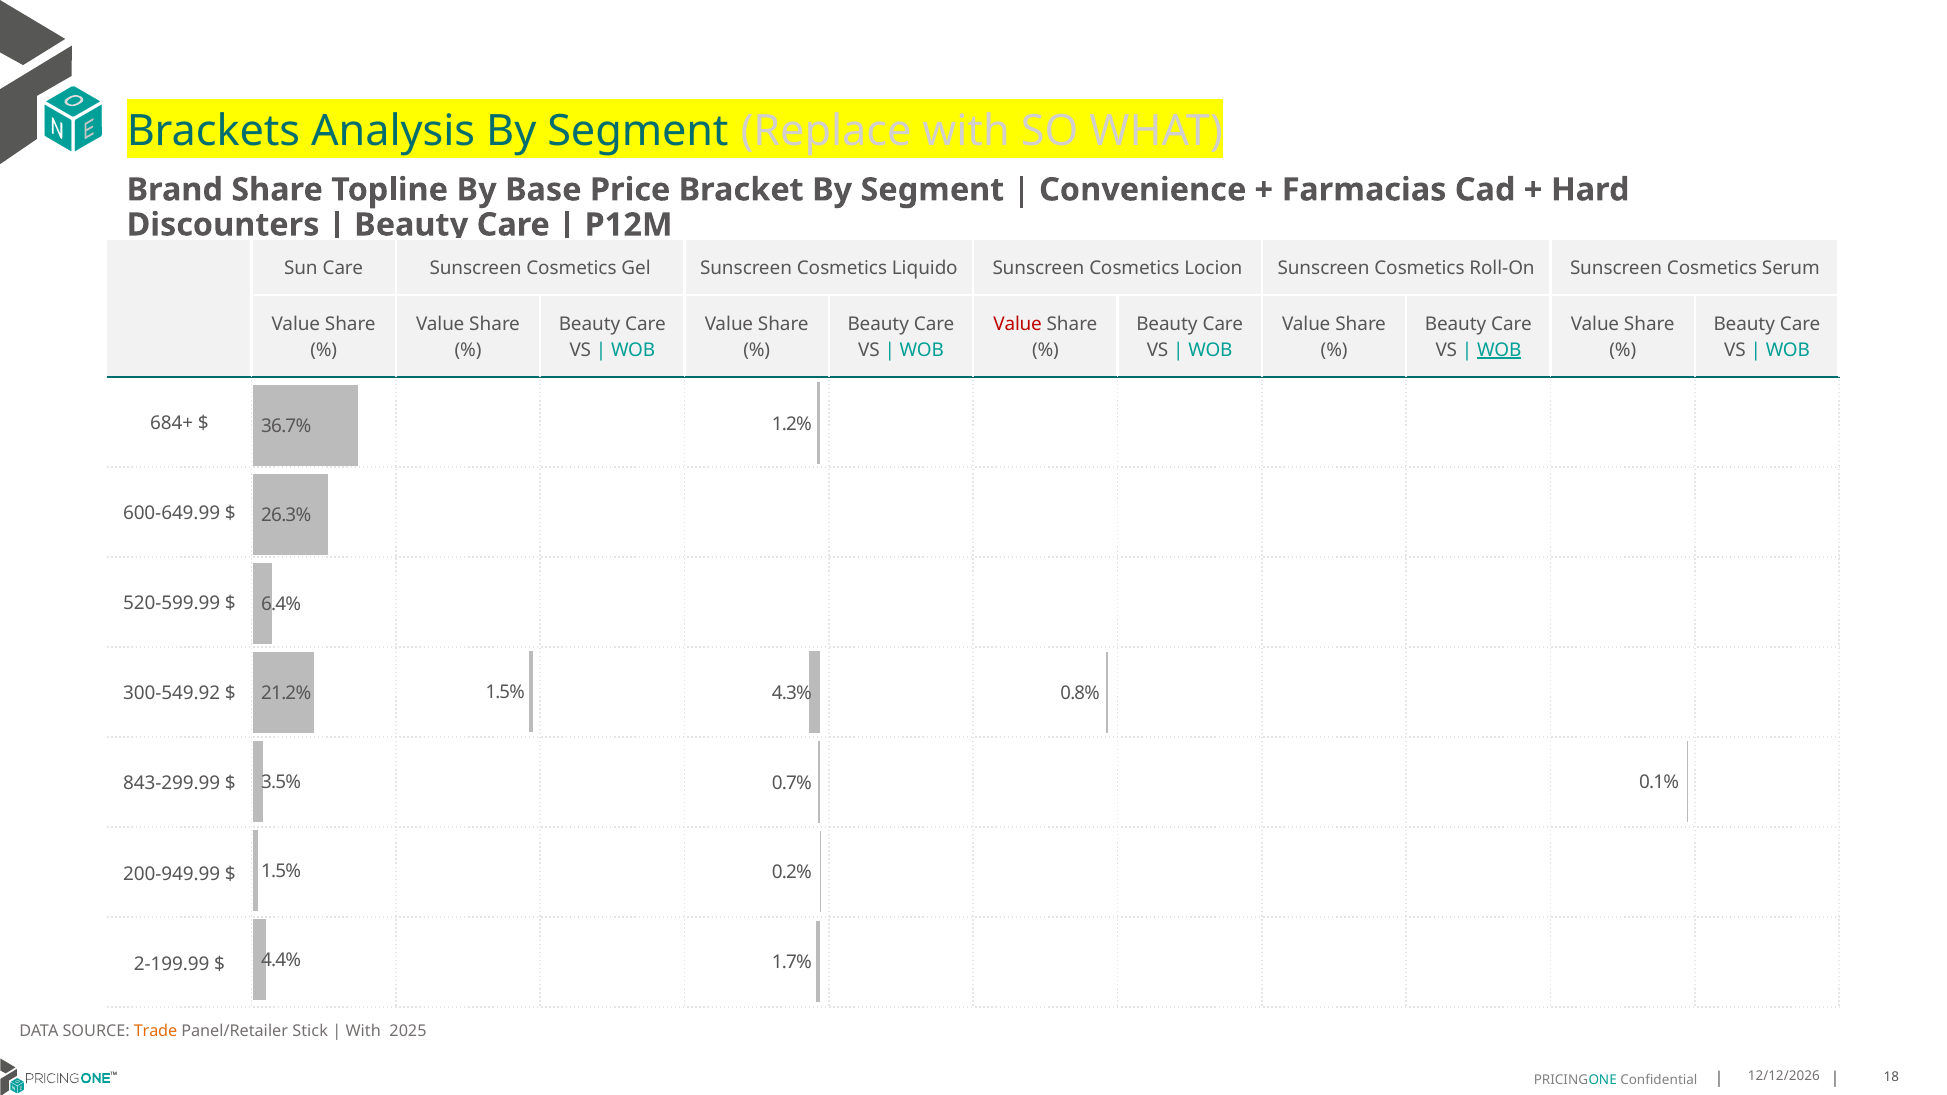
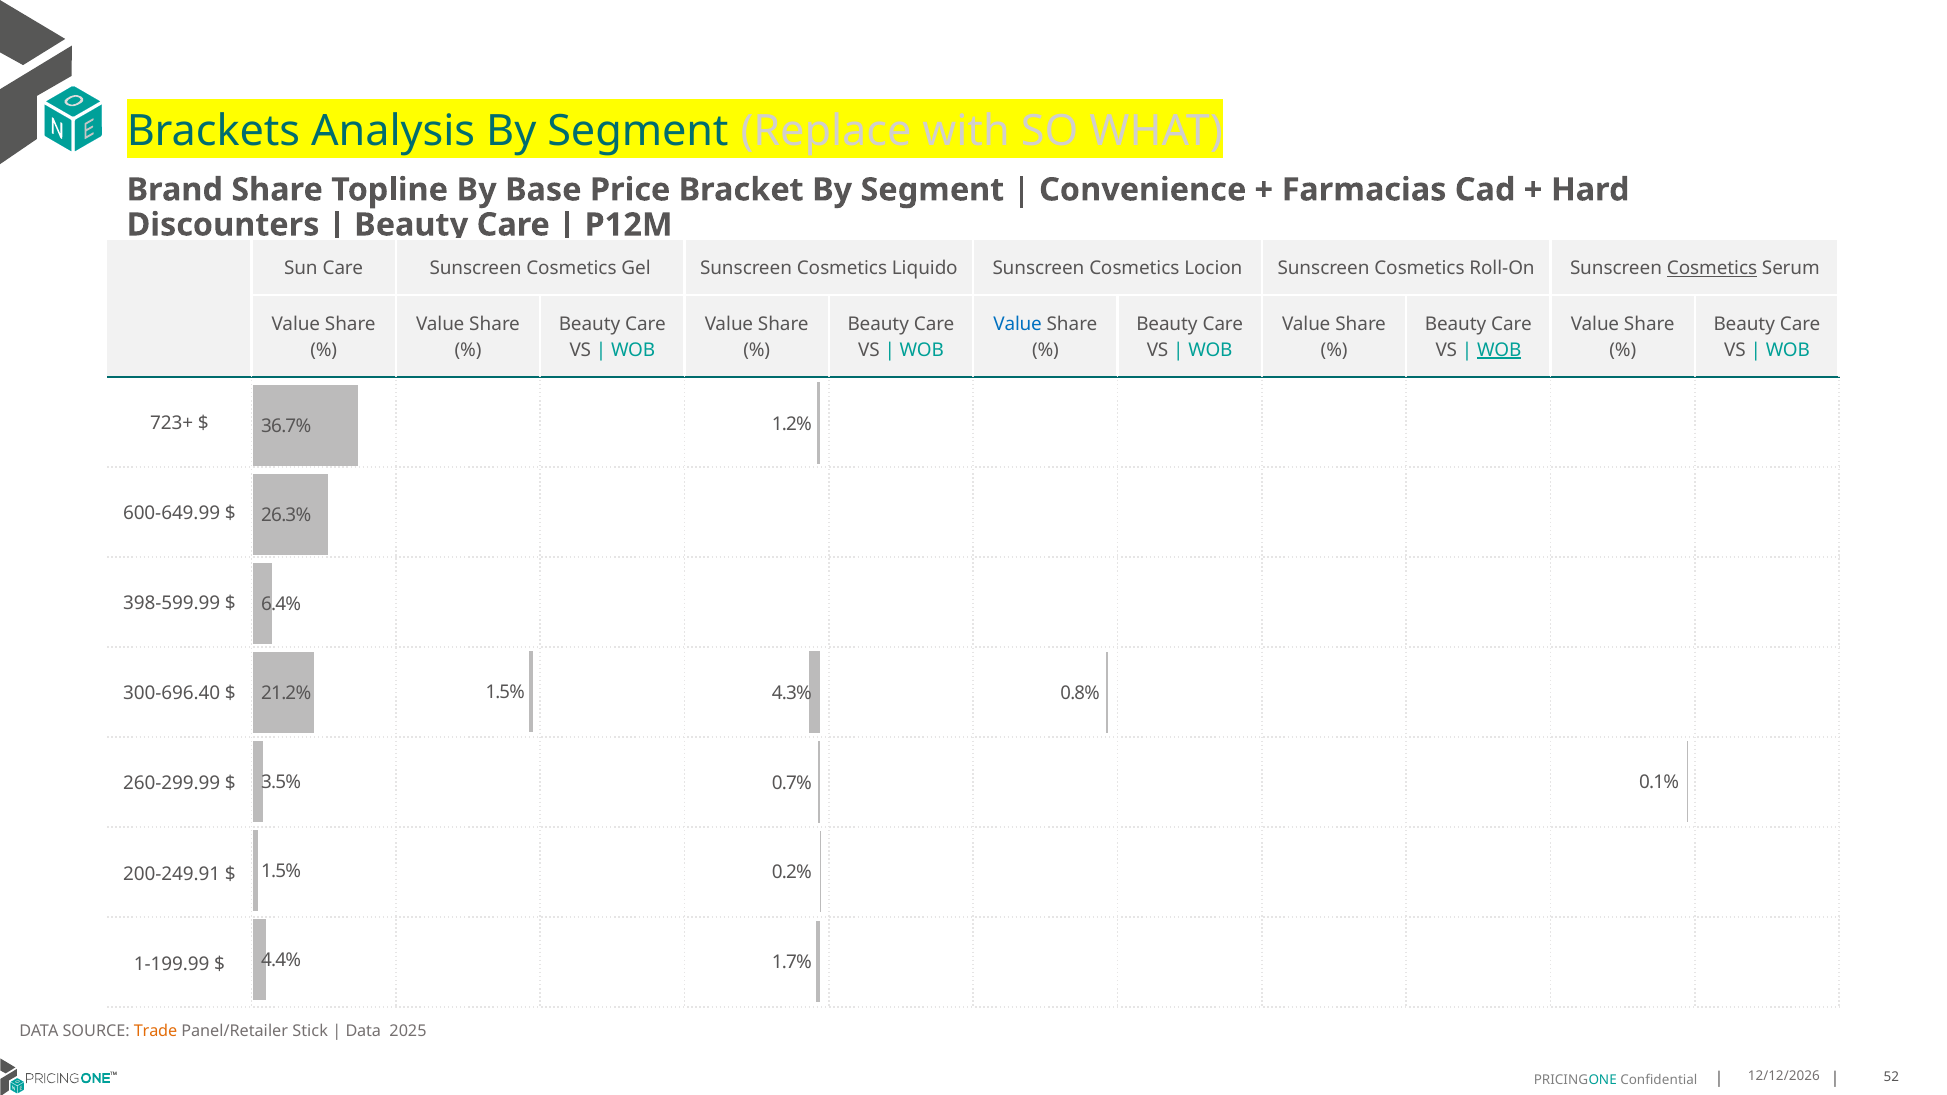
Cosmetics underline: none -> present (1712, 268)
Value colour: red -> blue (1018, 324)
684+: 684+ -> 723+ (172, 424)
520-599.99: 520-599.99 -> 398-599.99 (172, 604)
300-549.92: 300-549.92 -> 300-696.40 (172, 694)
843-299.99: 843-299.99 -> 260-299.99 (172, 784)
200-949.99: 200-949.99 -> 200-249.91 (172, 874)
2-199.99: 2-199.99 -> 1-199.99 (172, 964)
With: With -> Data (363, 1032)
18: 18 -> 52 (1891, 1077)
